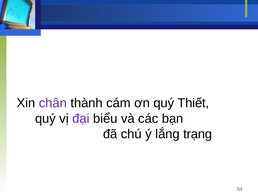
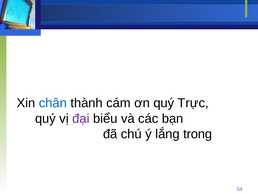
chân colour: purple -> blue (53, 103)
Thiết: Thiết -> Trực (193, 103)
trạng: trạng -> trong (198, 134)
